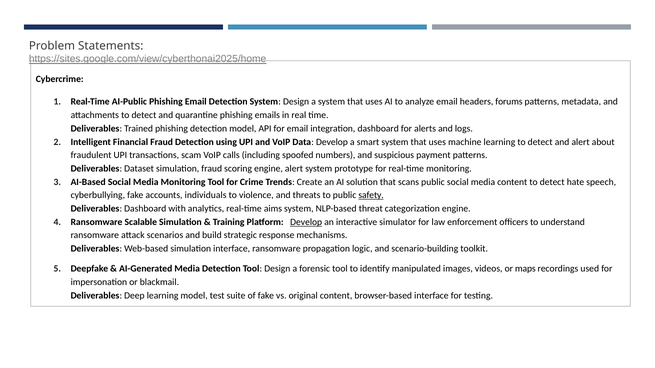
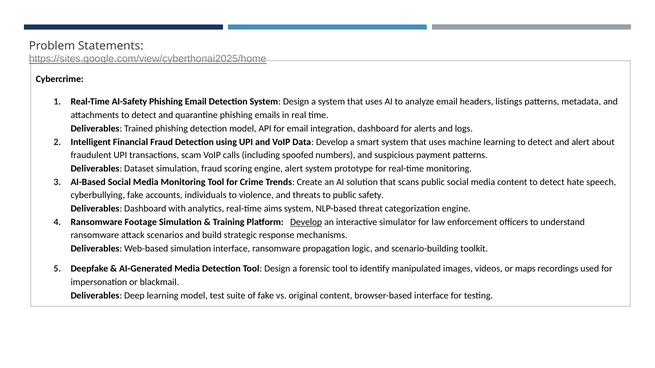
AI-Public: AI-Public -> AI-Safety (129, 102)
forums: forums -> listings (509, 102)
safety underline: present -> none (371, 195)
Scalable: Scalable -> Footage (141, 222)
